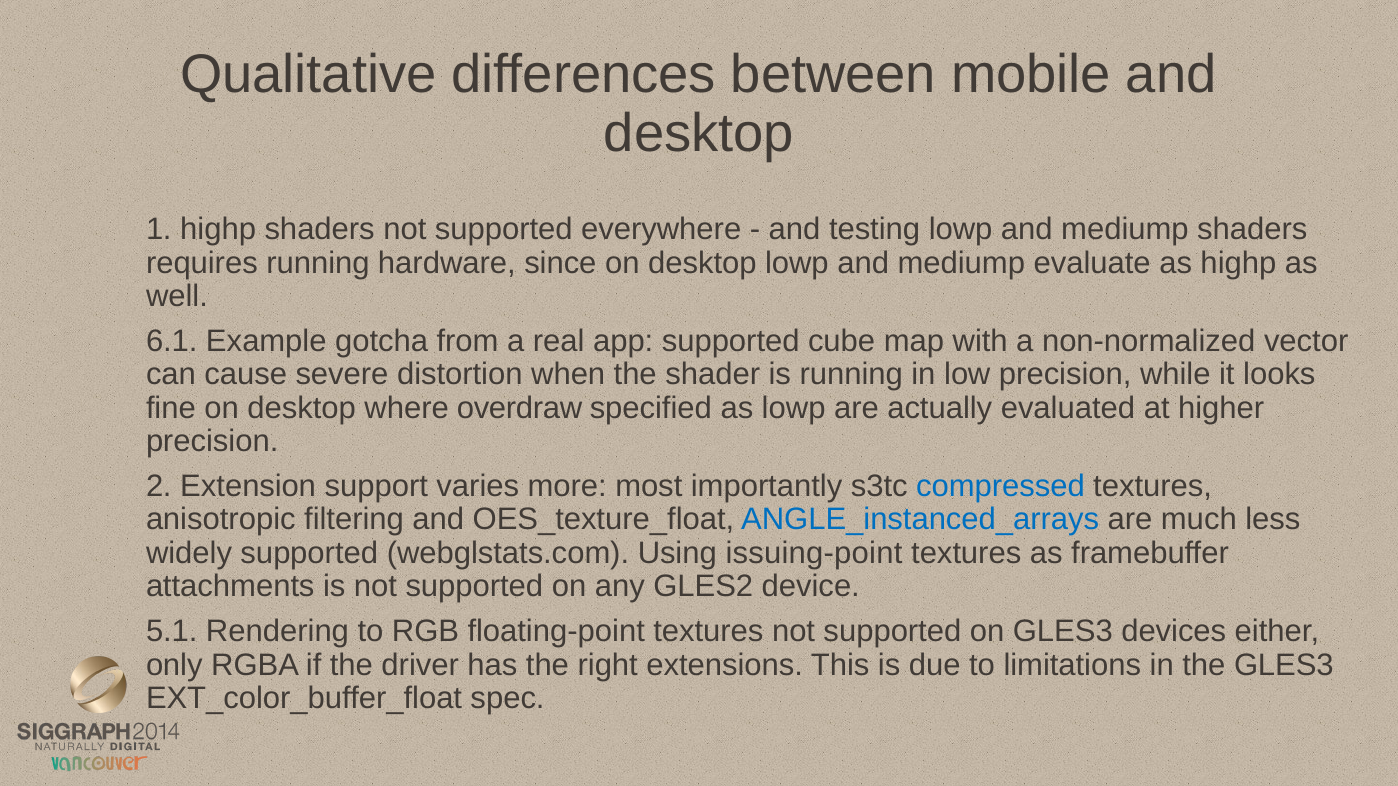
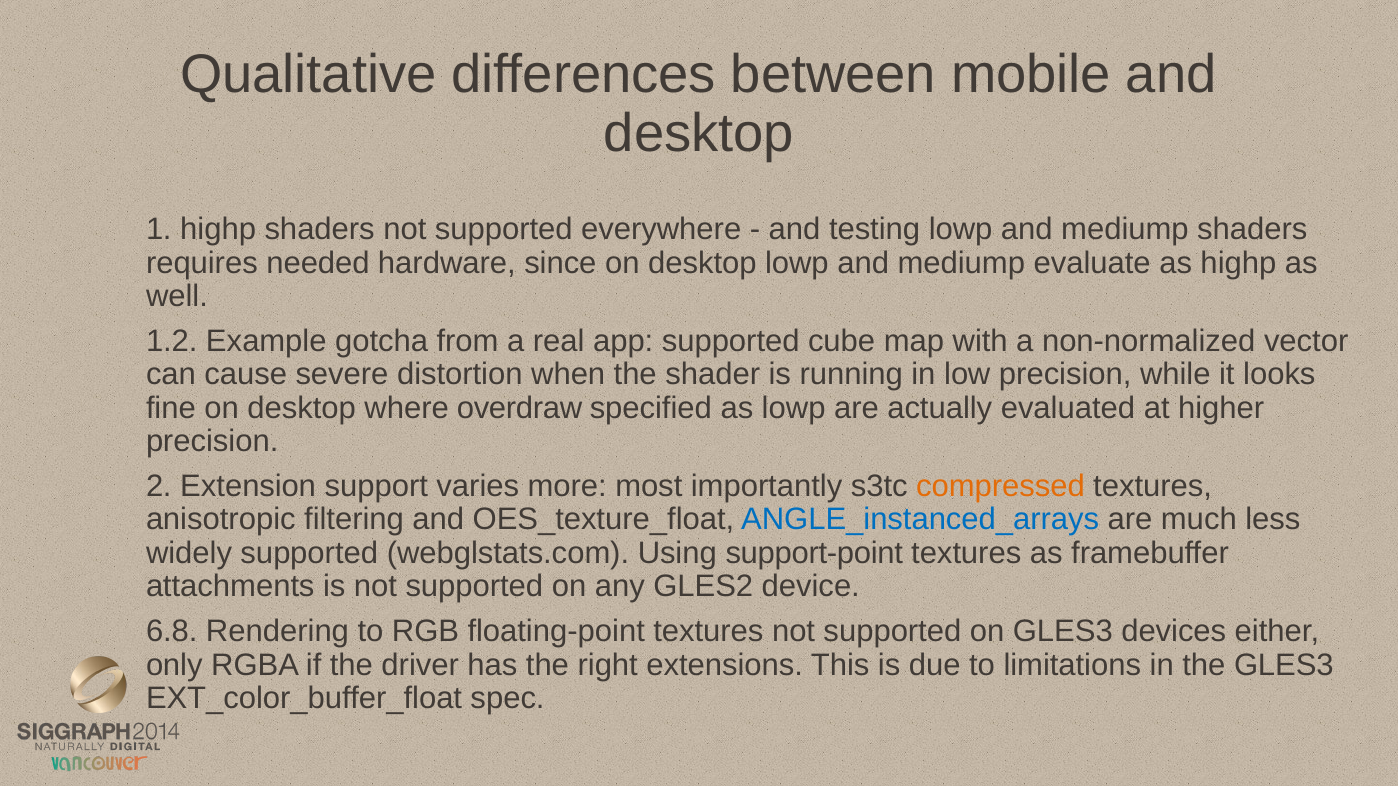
requires running: running -> needed (318, 263)
6.1: 6.1 -> 1.2 (172, 341)
compressed colour: blue -> orange (1000, 486)
issuing-point: issuing-point -> support-point (814, 553)
5.1: 5.1 -> 6.8 (172, 632)
